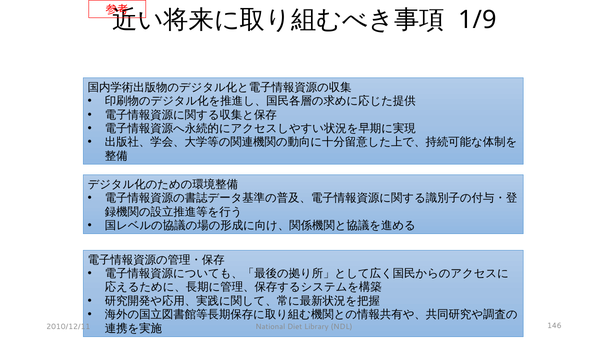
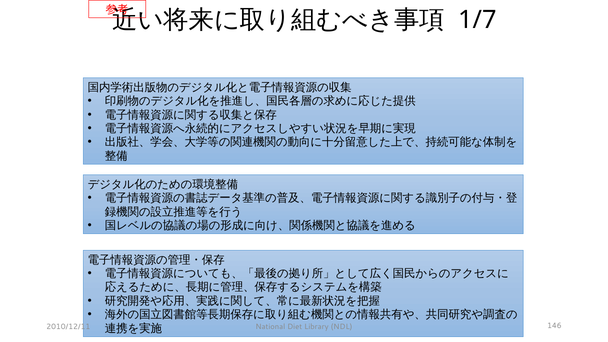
1/9: 1/9 -> 1/7 (478, 20)
